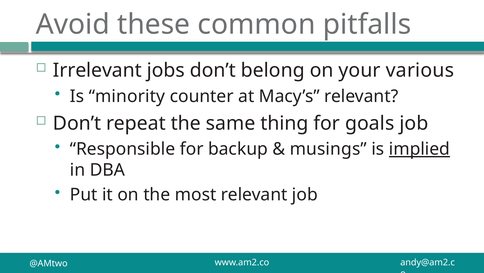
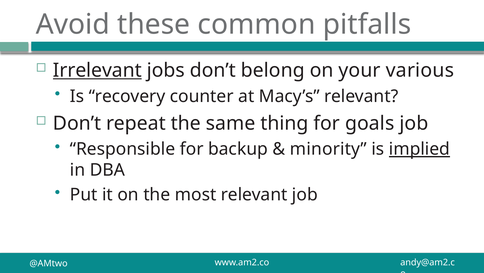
Irrelevant underline: none -> present (97, 70)
minority: minority -> recovery (127, 96)
musings: musings -> minority (328, 149)
